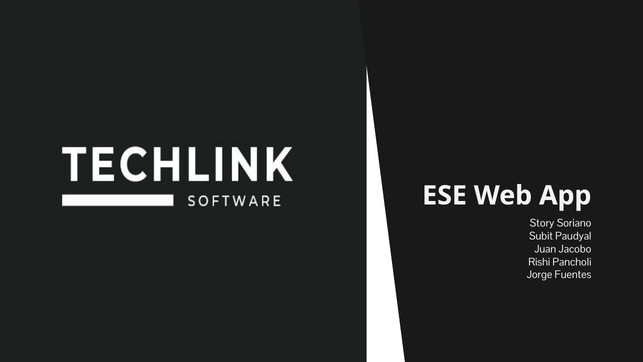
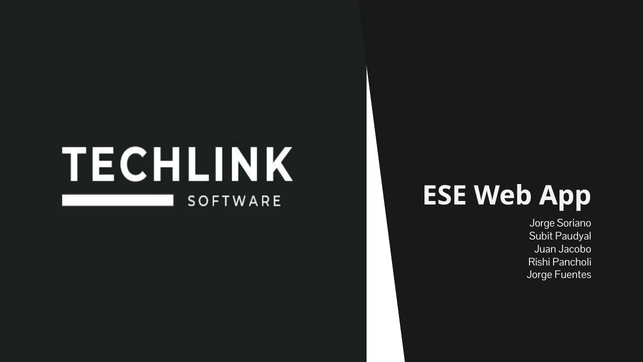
Story: Story -> Jorge (542, 223)
